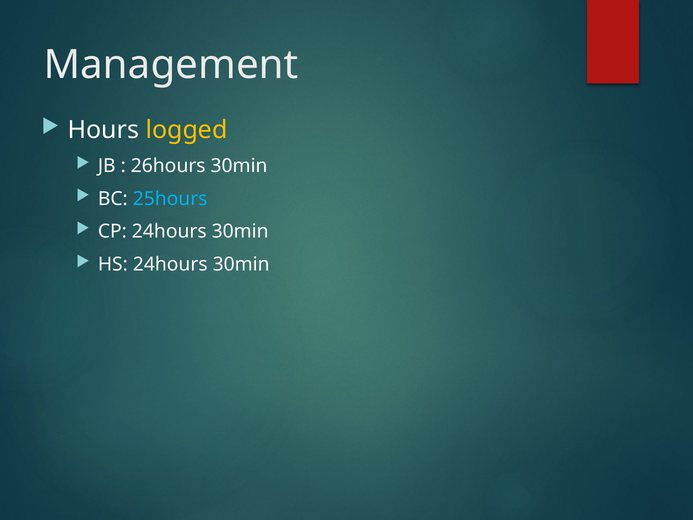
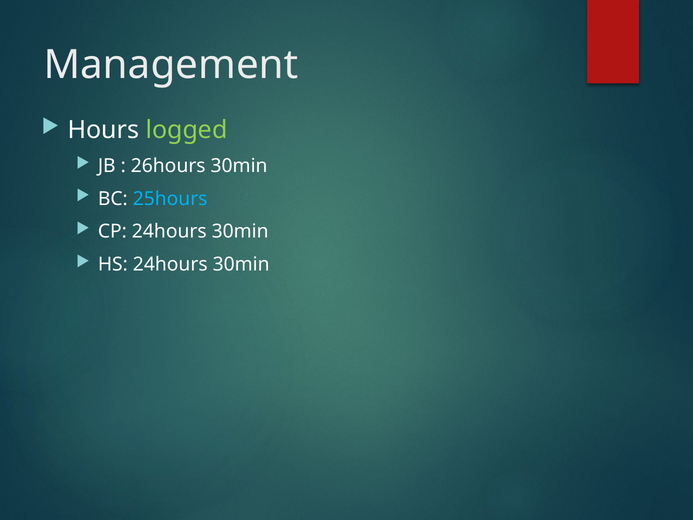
logged colour: yellow -> light green (186, 130)
